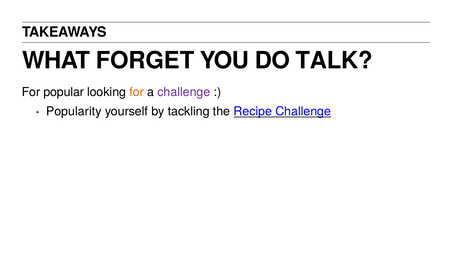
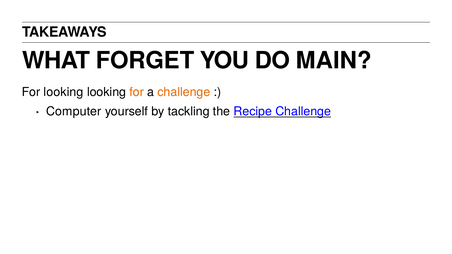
TALK: TALK -> MAIN (334, 61)
For popular: popular -> looking (64, 92)
challenge colour: purple -> orange (184, 92)
Popularity: Popularity -> Computer (74, 111)
